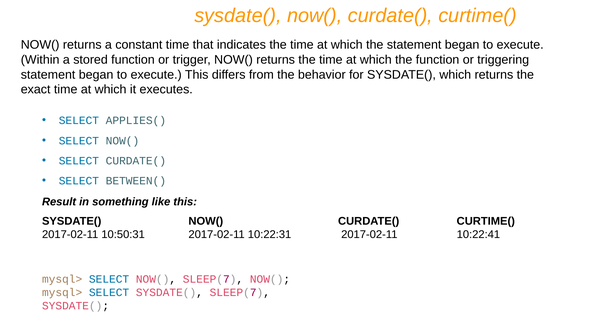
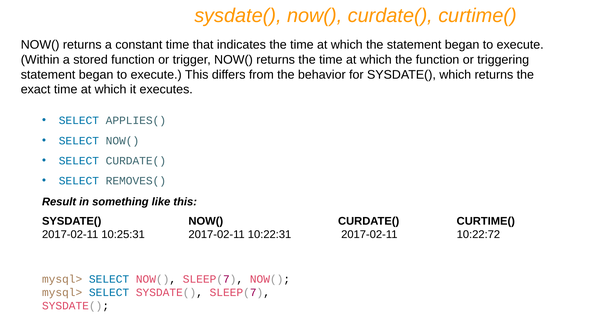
BETWEEN(: BETWEEN( -> REMOVES( (136, 181)
10:50:31: 10:50:31 -> 10:25:31 (123, 235)
10:22:41: 10:22:41 -> 10:22:72 (478, 235)
